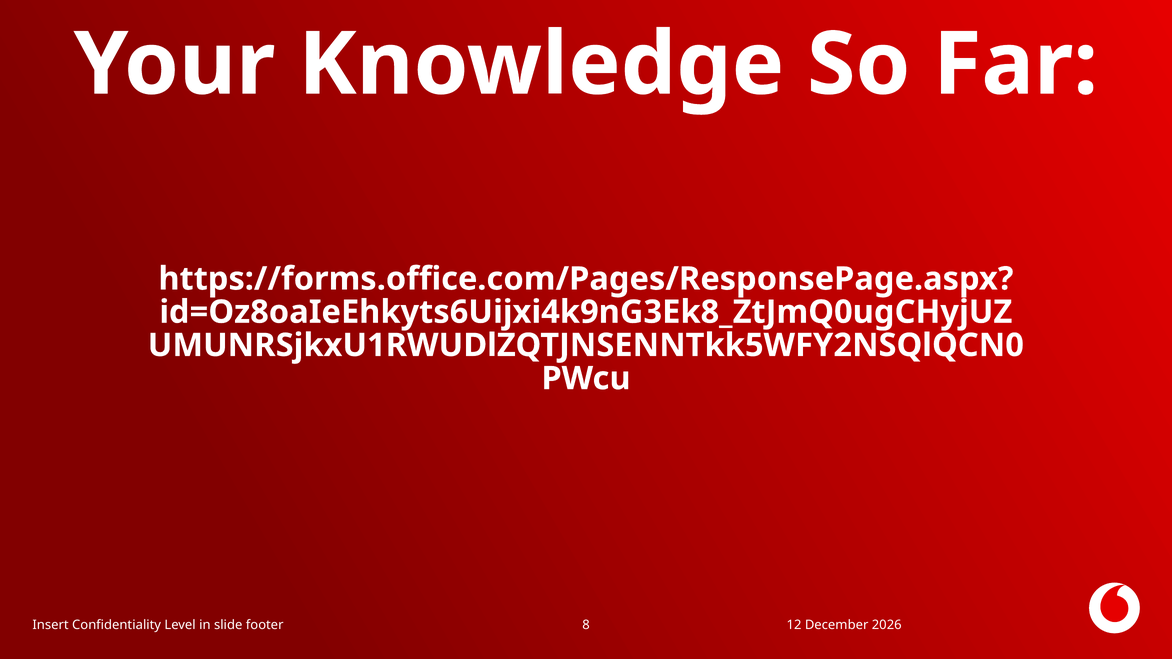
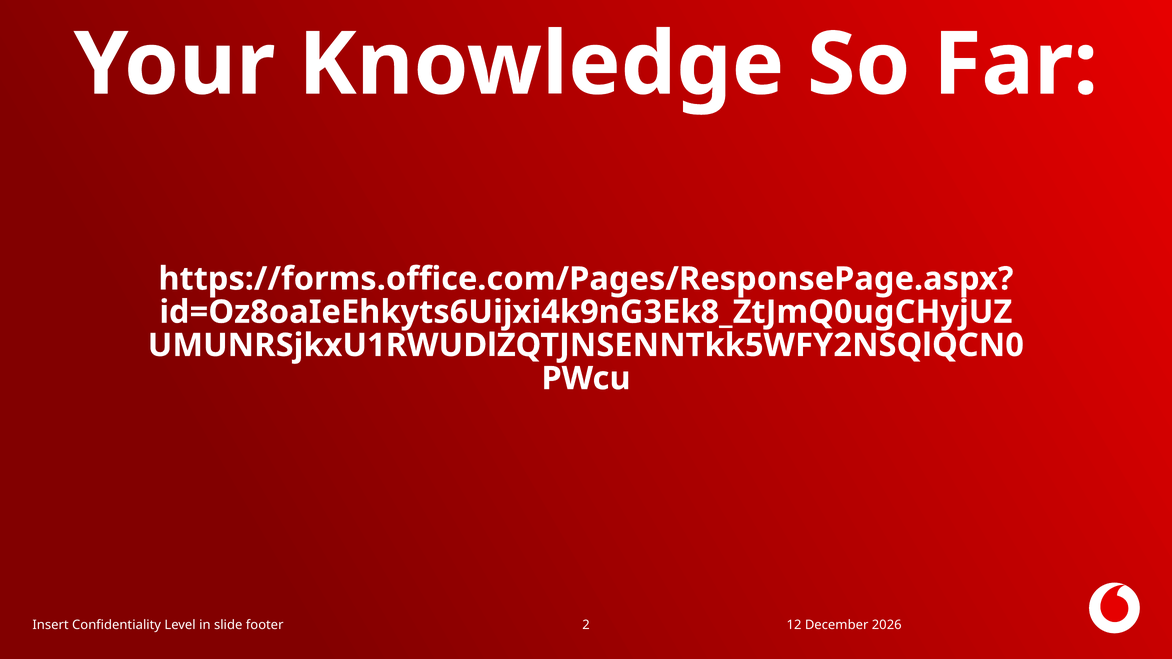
8: 8 -> 2 (586, 625)
